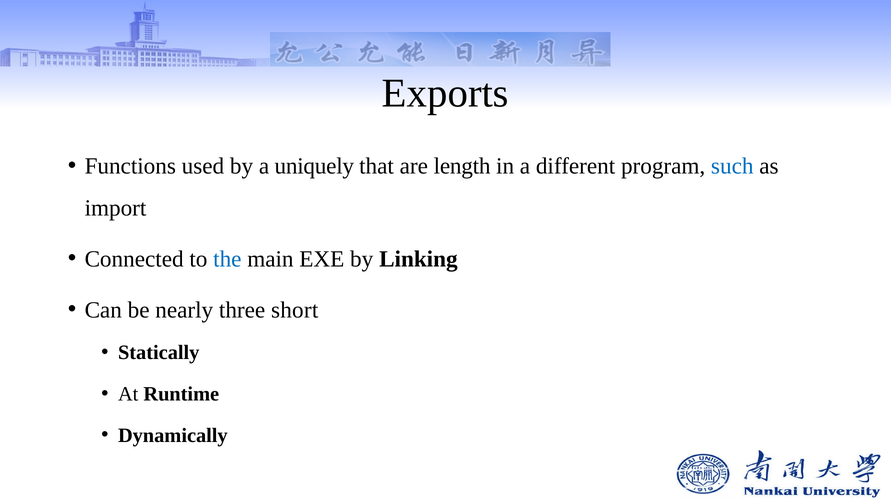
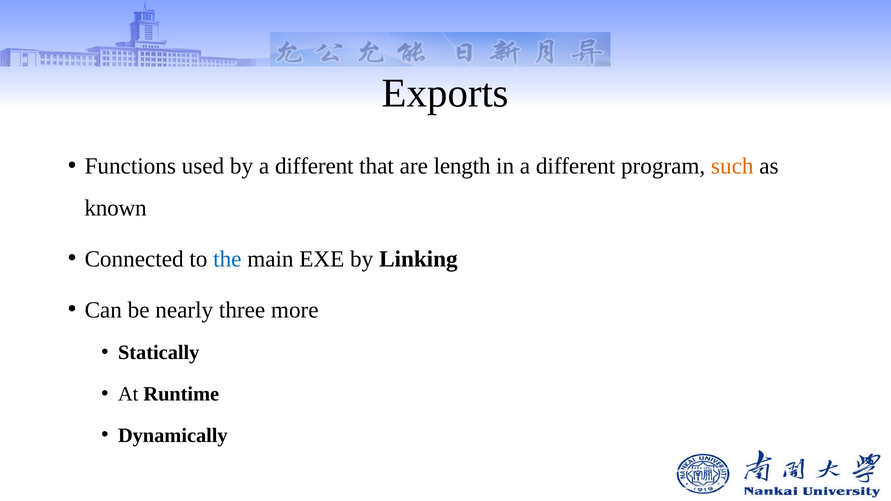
by a uniquely: uniquely -> different (314, 166)
such colour: blue -> orange (732, 166)
import: import -> known (116, 208)
short: short -> more (295, 310)
